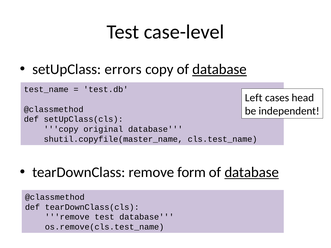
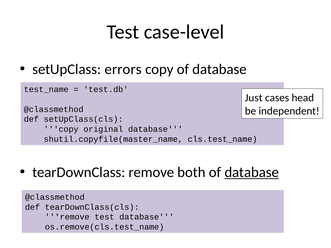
database underline: present -> none (219, 69)
Left: Left -> Just (254, 98)
form: form -> both (192, 172)
